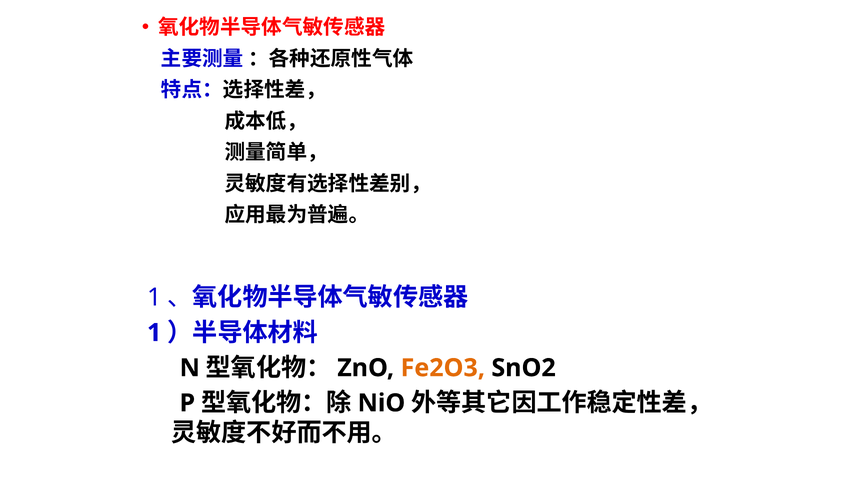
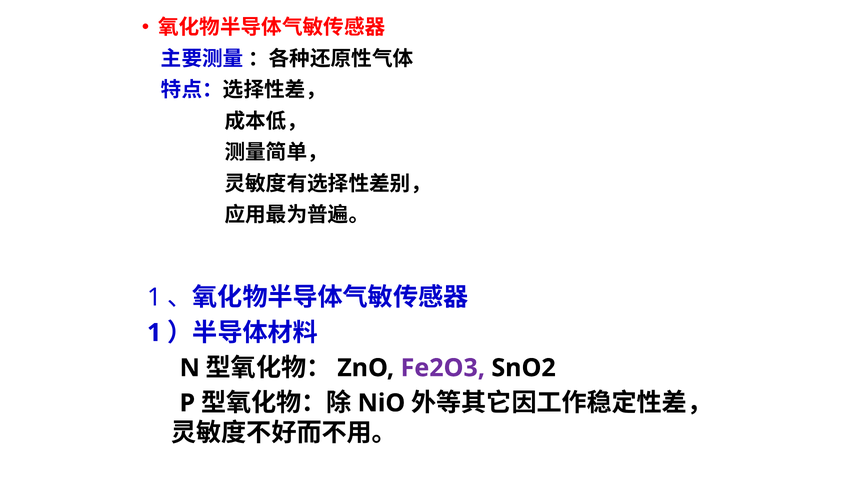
Fe2O3 colour: orange -> purple (443, 368)
